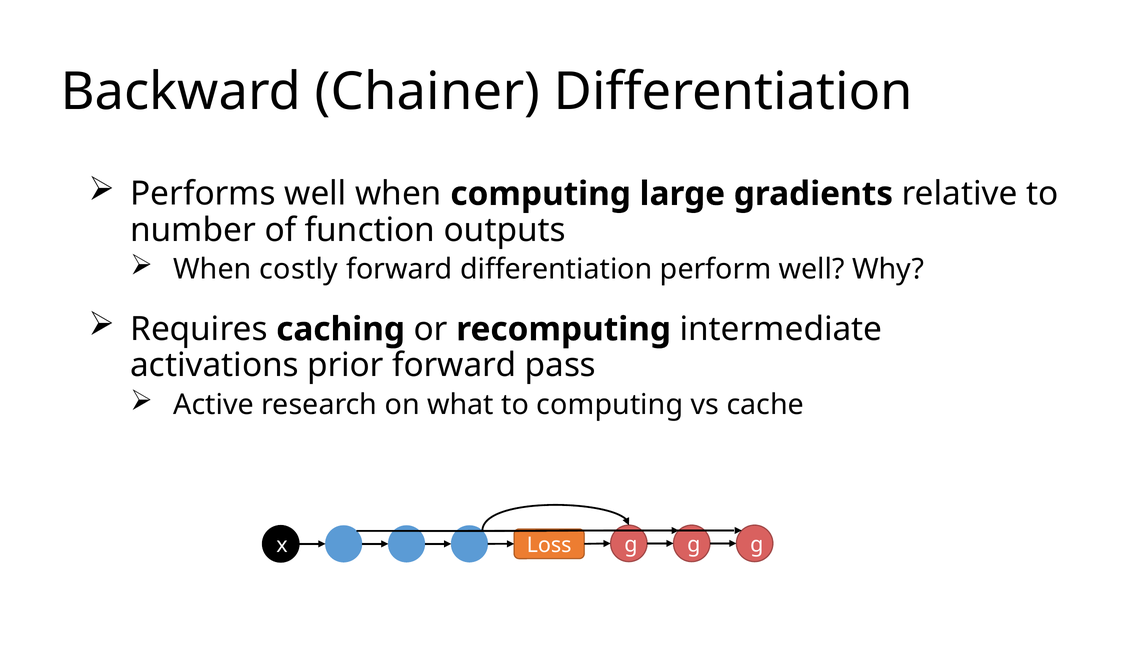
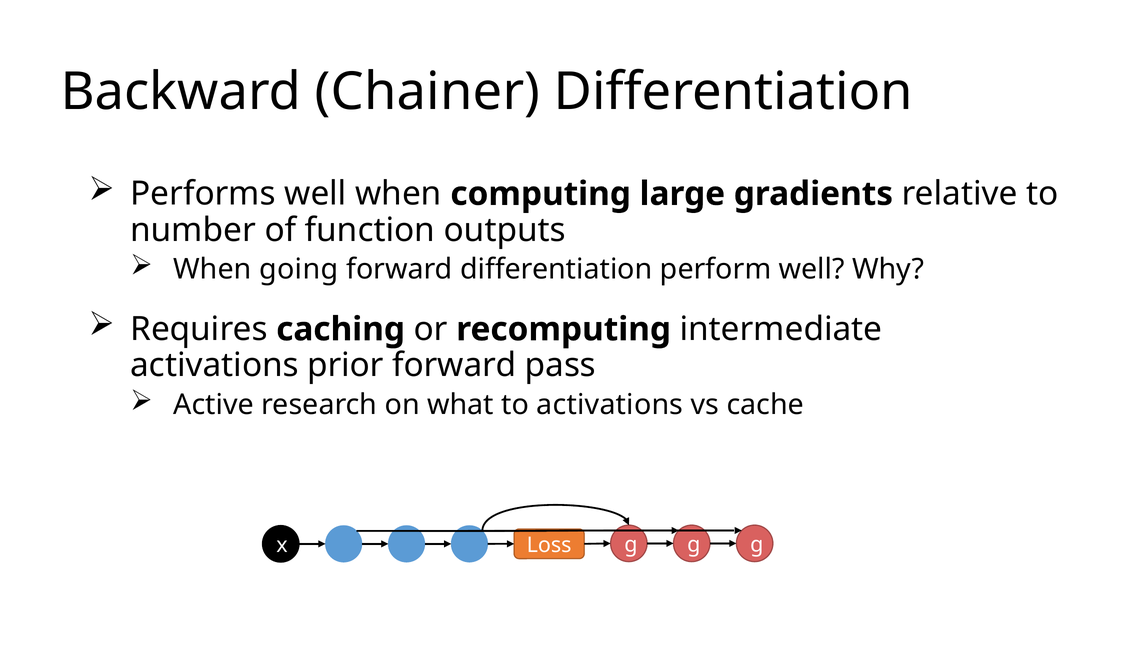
costly: costly -> going (299, 269)
to computing: computing -> activations (610, 405)
